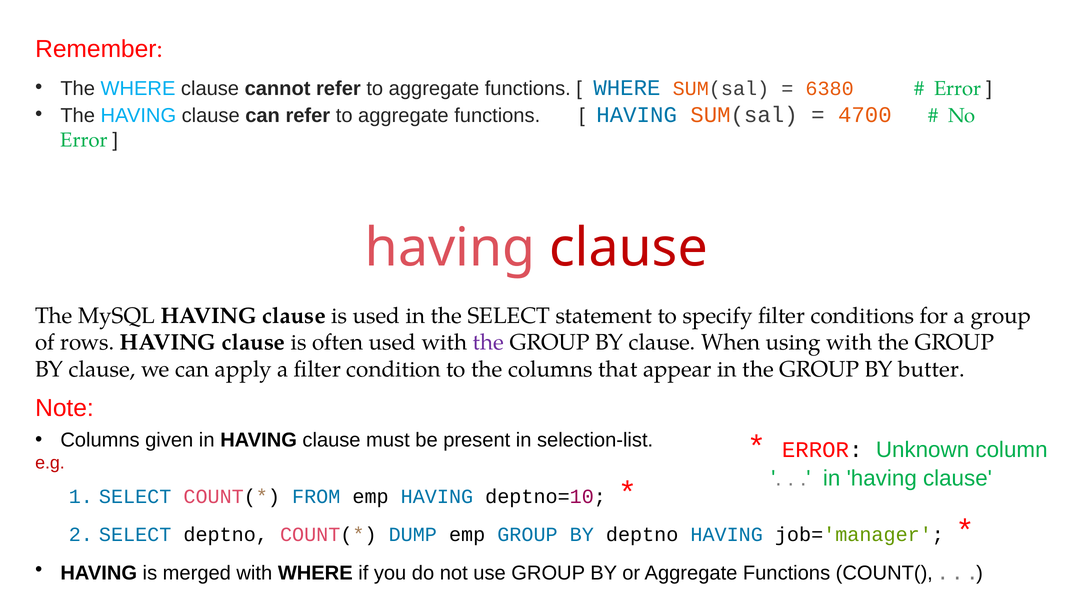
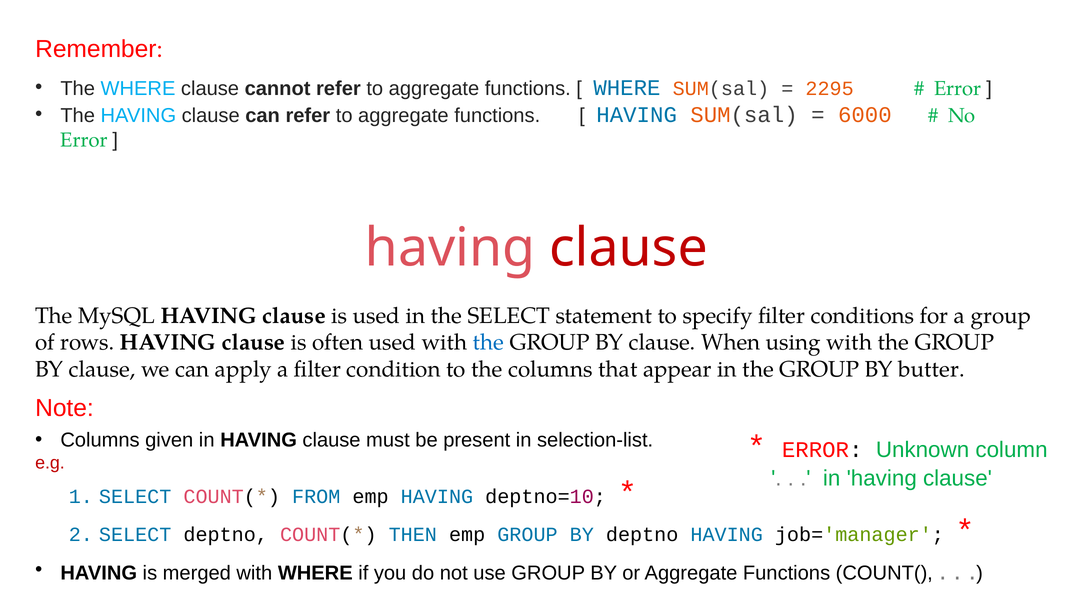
6380: 6380 -> 2295 (830, 89)
4700: 4700 -> 6000 (865, 115)
the colour: purple -> blue (489, 342)
DUMP: DUMP -> THEN (413, 534)
